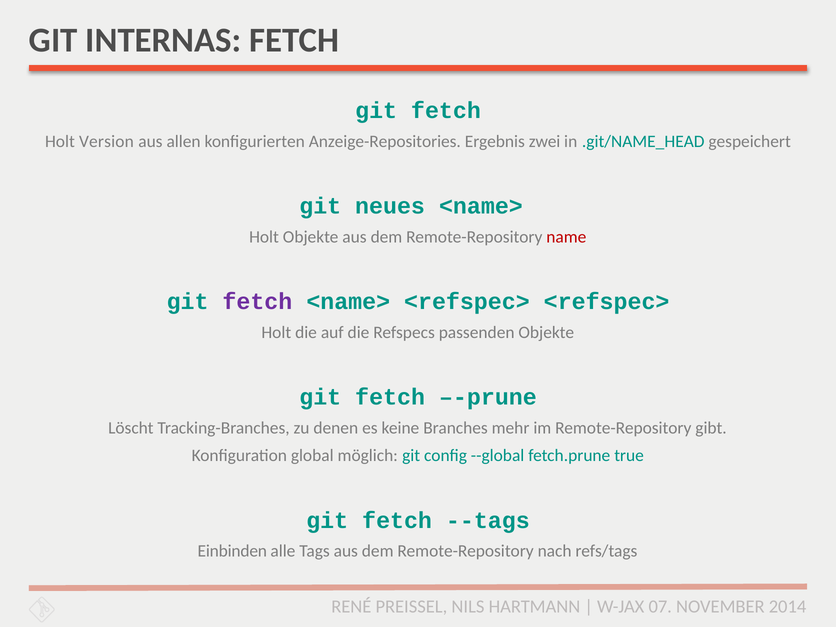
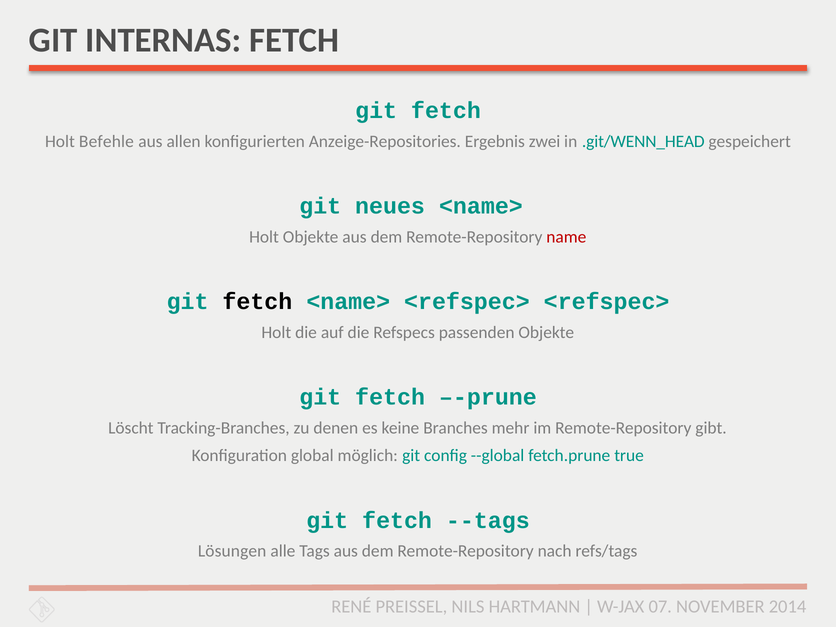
Version: Version -> Befehle (106, 142)
.git/NAME_HEAD: .git/NAME_HEAD -> .git/WENN_HEAD (643, 142)
fetch colour: purple -> black (257, 302)
Einbinden: Einbinden -> Lösungen (232, 551)
